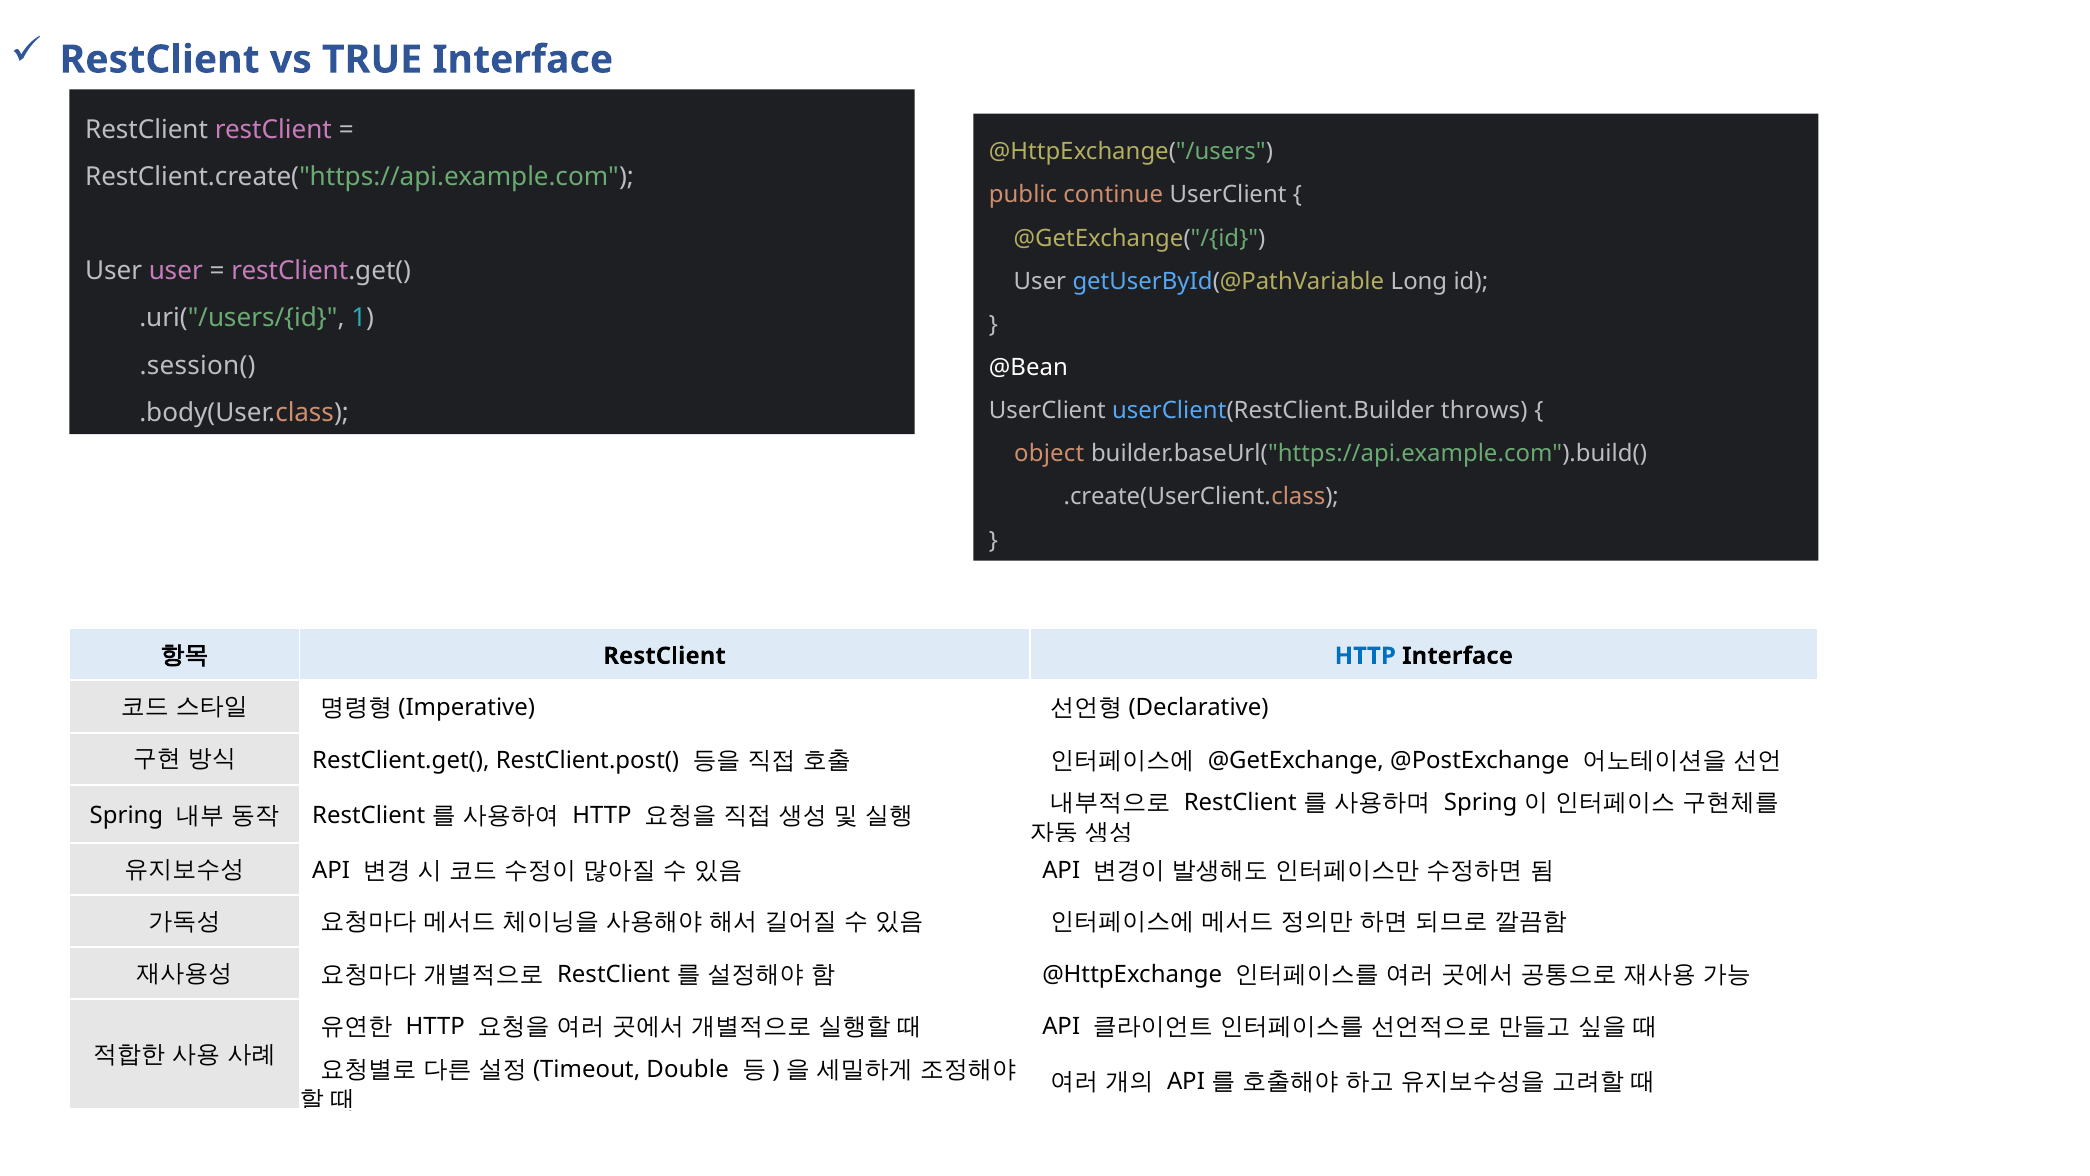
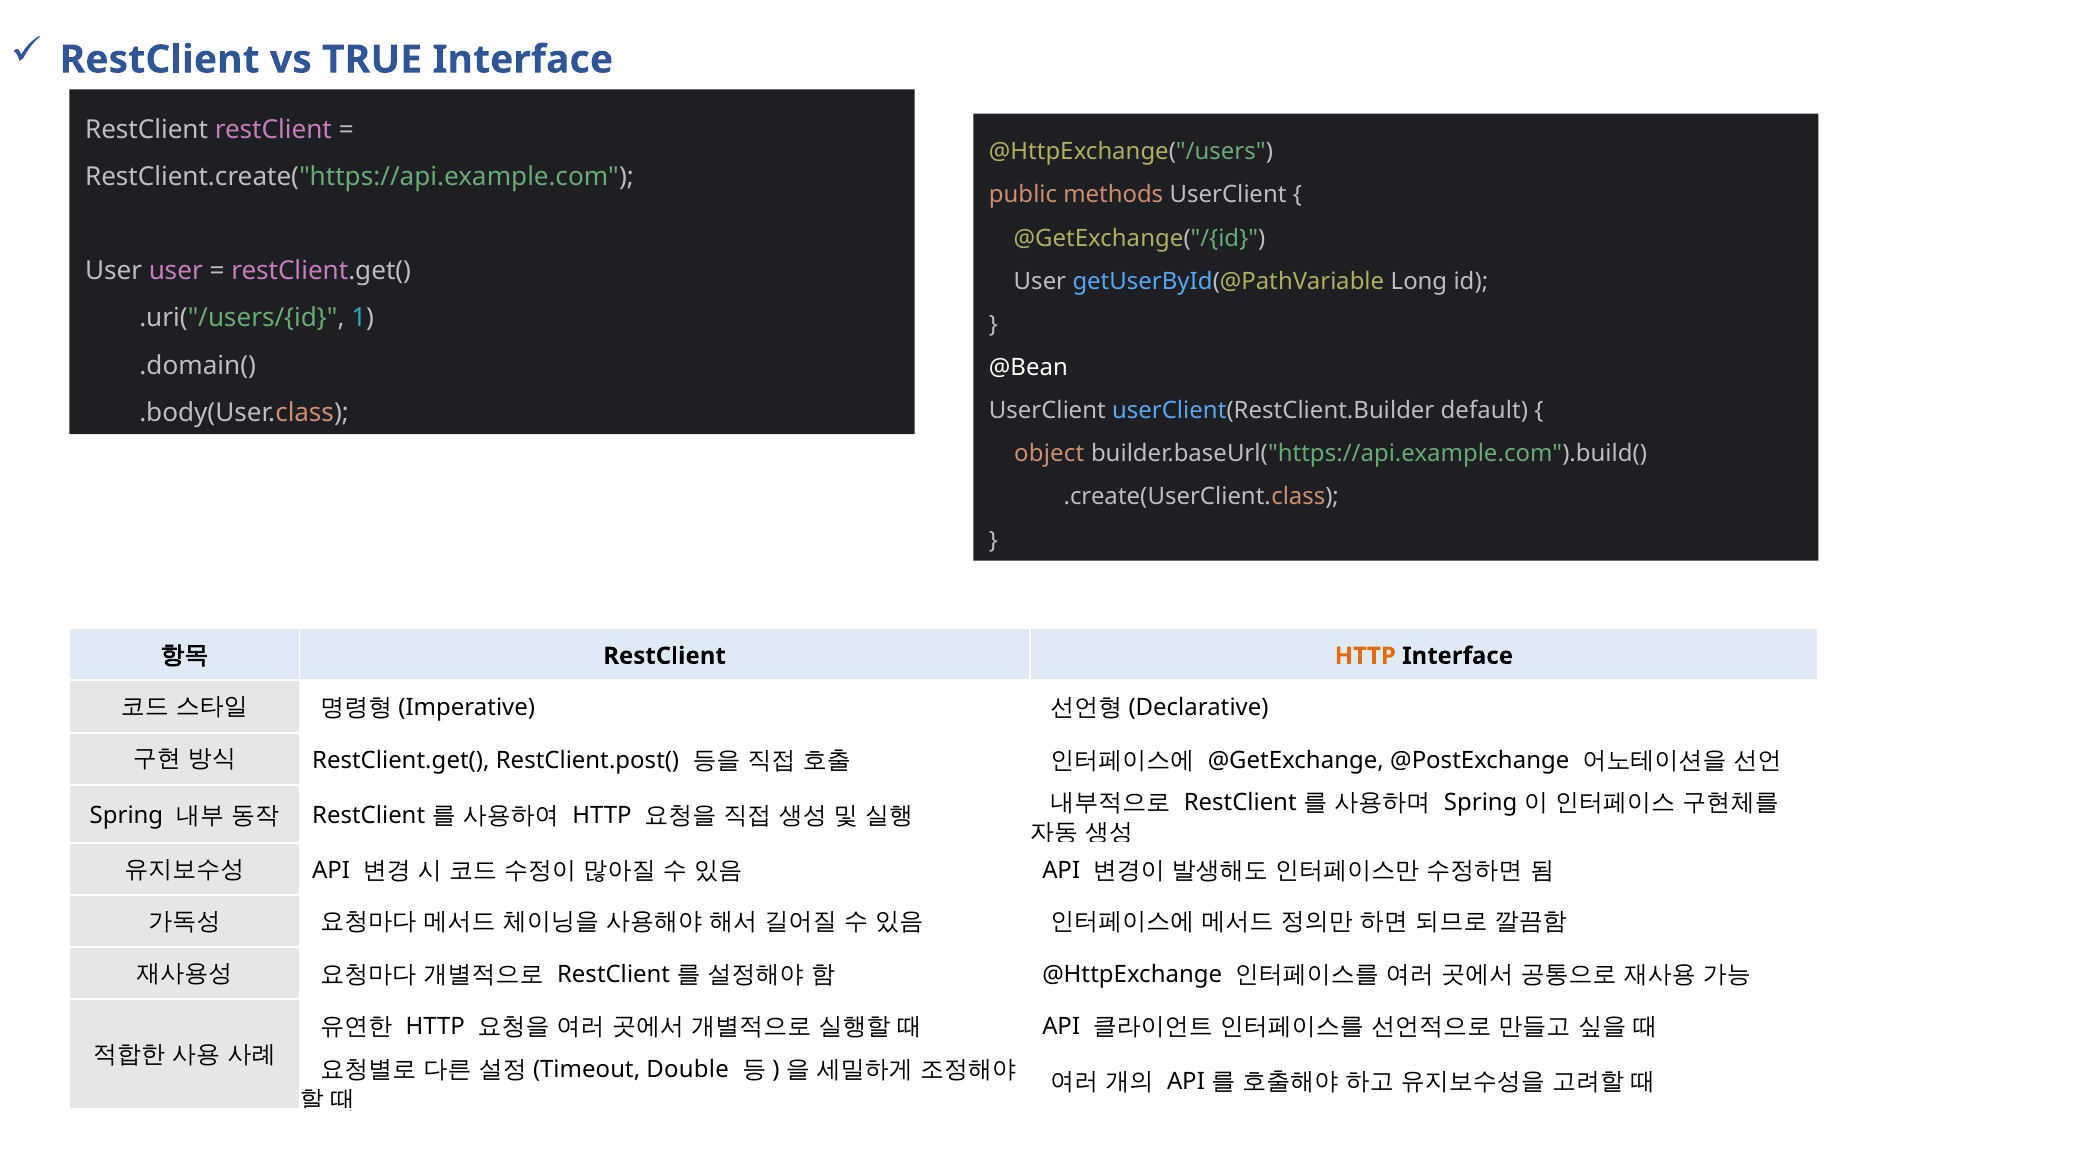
continue: continue -> methods (1113, 195)
.session(: .session( -> .domain( (198, 365)
throws: throws -> default (1484, 411)
HTTP colour: blue -> orange (1365, 656)
